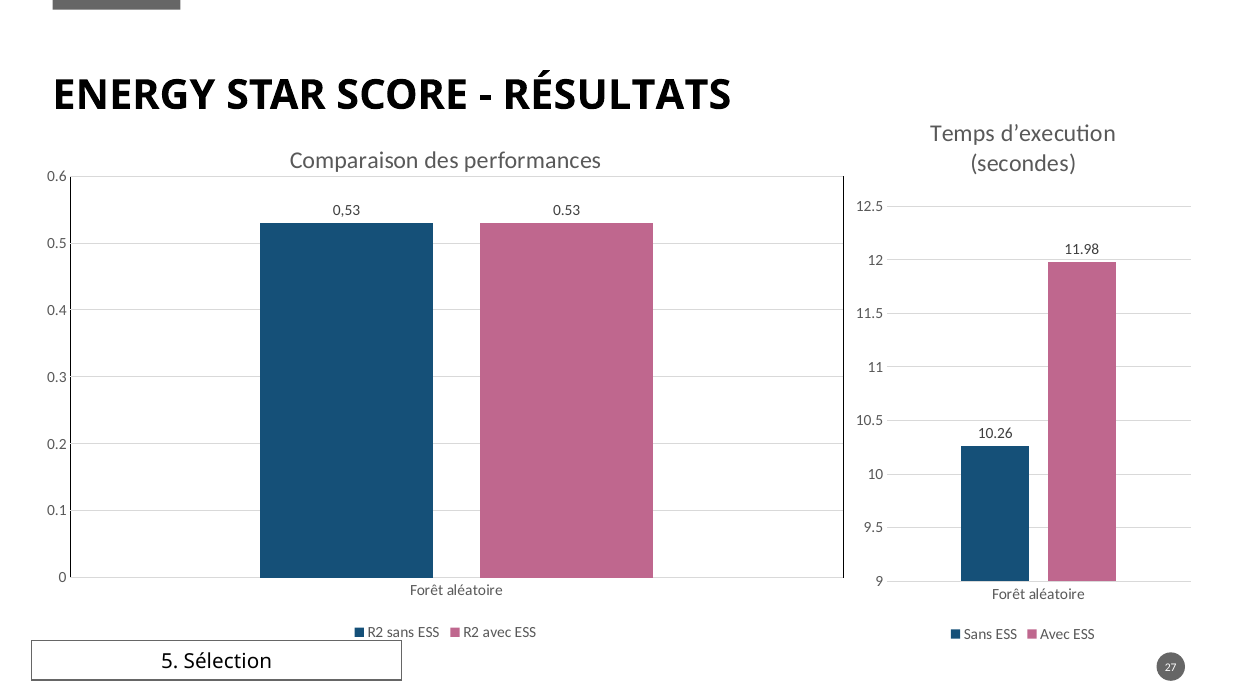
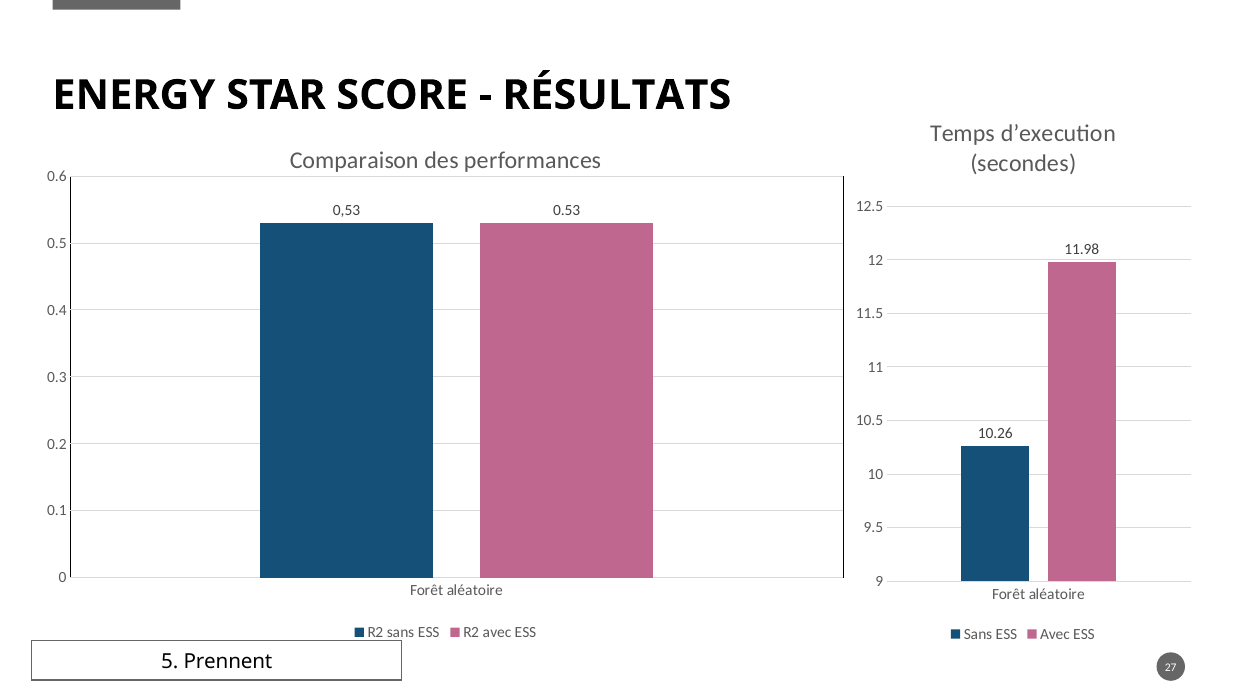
Sélection: Sélection -> Prennent (228, 661)
